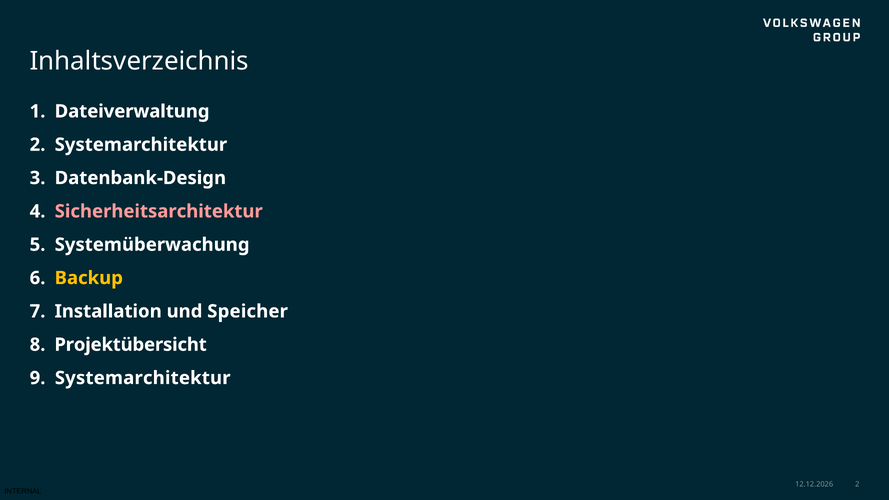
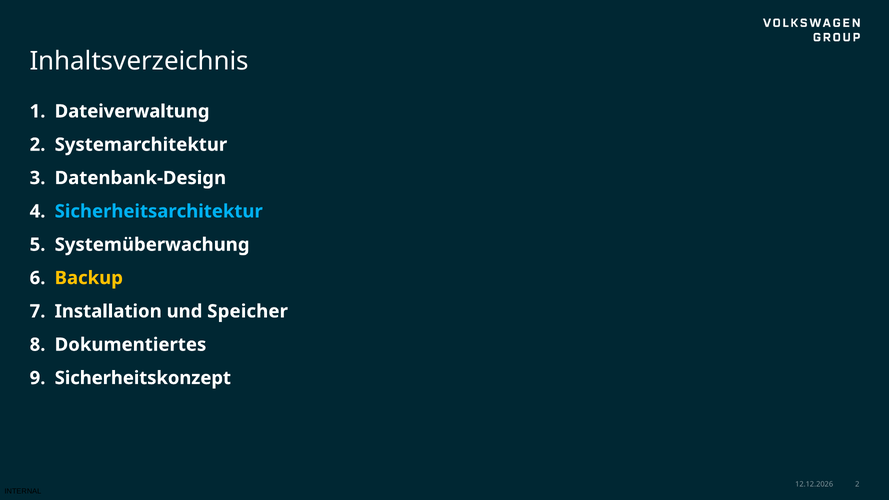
Sicherheitsarchitektur colour: pink -> light blue (159, 211)
Projektübersicht: Projektübersicht -> Dokumentiertes (130, 345)
Systemarchitektur: Systemarchitektur -> Sicherheitskonzept (143, 378)
